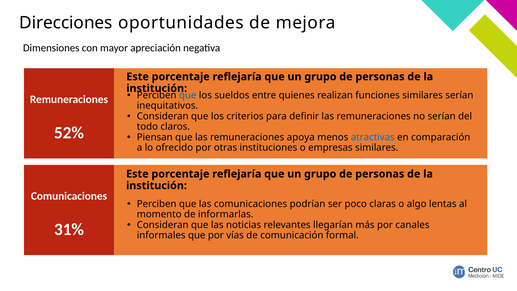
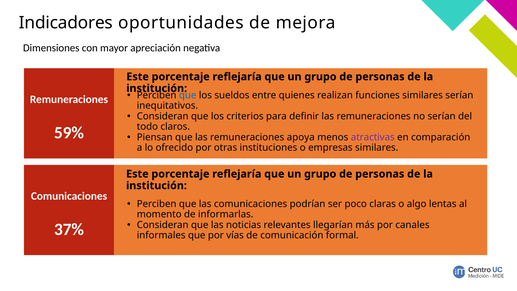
Direcciones: Direcciones -> Indicadores (66, 23)
52%: 52% -> 59% (69, 133)
atractivas colour: blue -> purple (373, 137)
31%: 31% -> 37% (69, 229)
